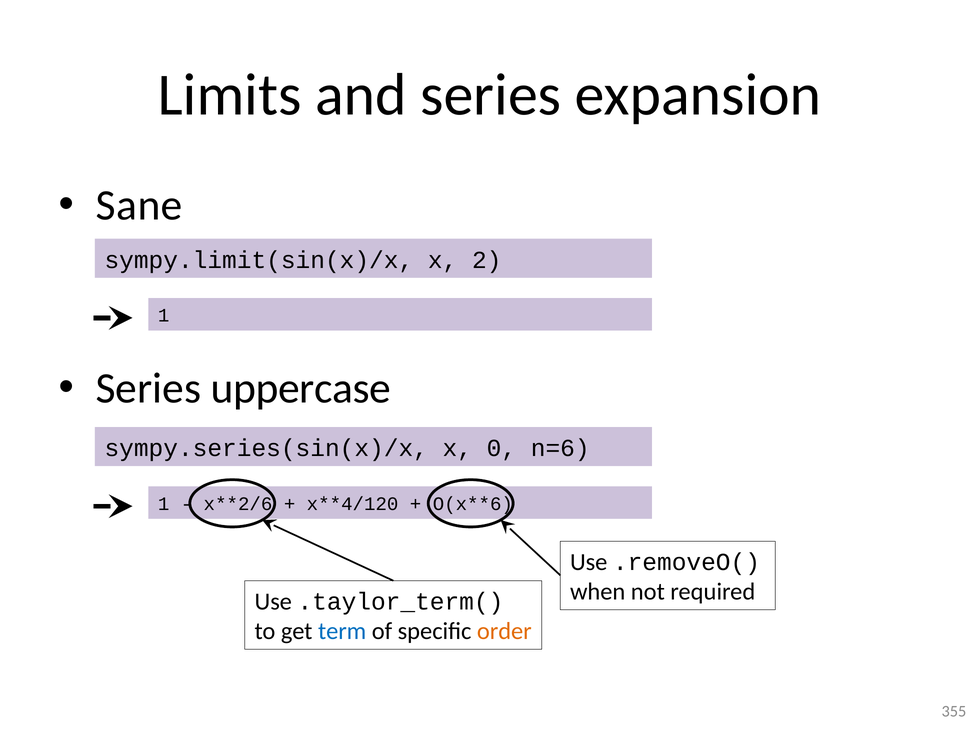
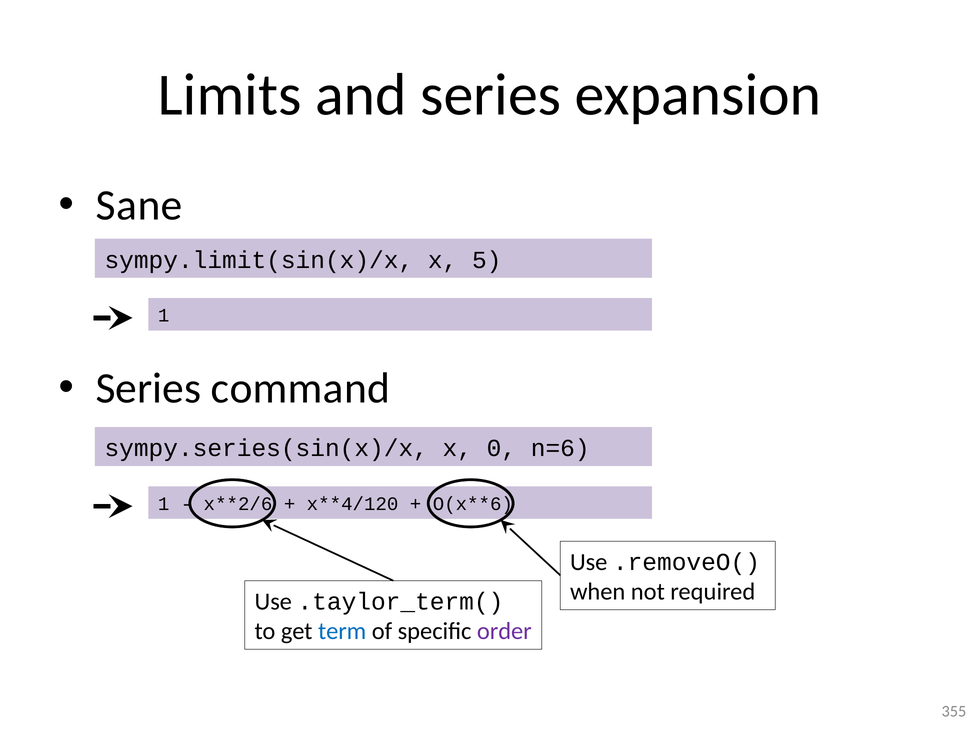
2: 2 -> 5 (487, 260)
uppercase: uppercase -> command (301, 389)
order colour: orange -> purple (504, 631)
